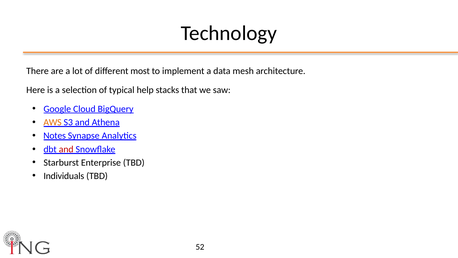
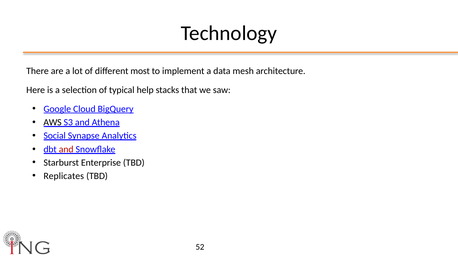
AWS colour: orange -> black (53, 122)
Notes: Notes -> Social (55, 136)
Individuals: Individuals -> Replicates (64, 176)
